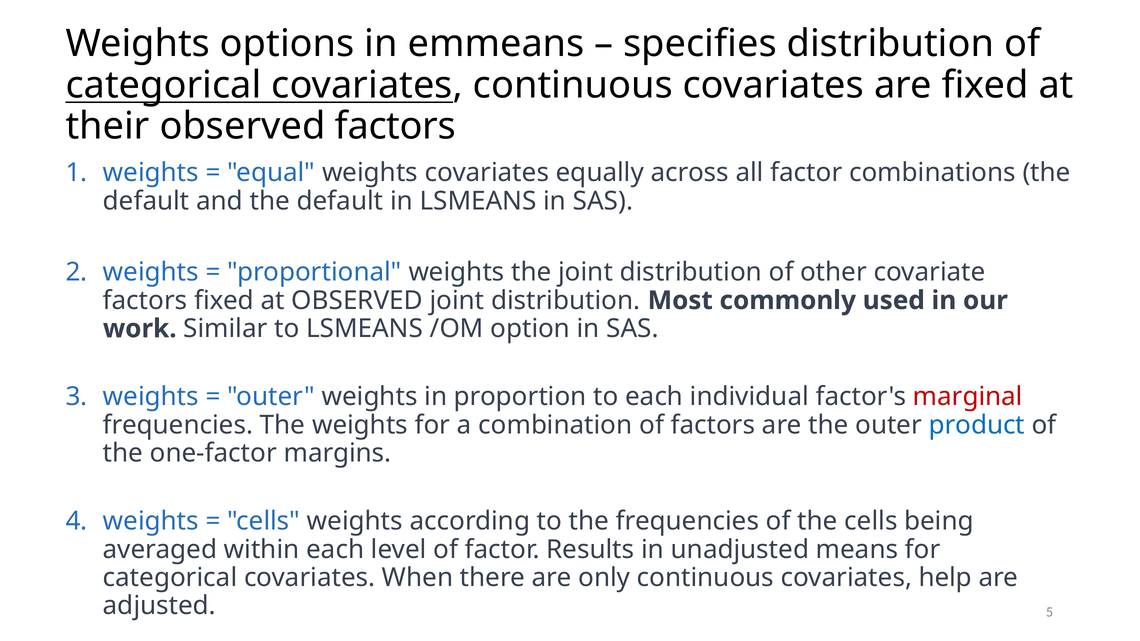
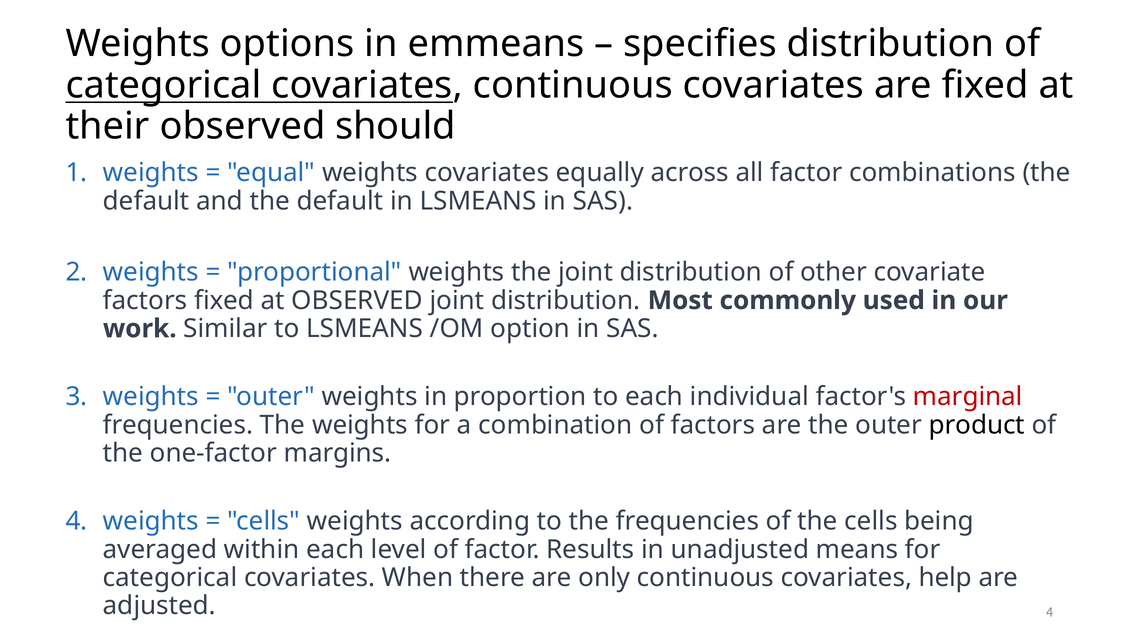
observed factors: factors -> should (395, 126)
product colour: blue -> black (977, 425)
adjusted 5: 5 -> 4 (1050, 612)
